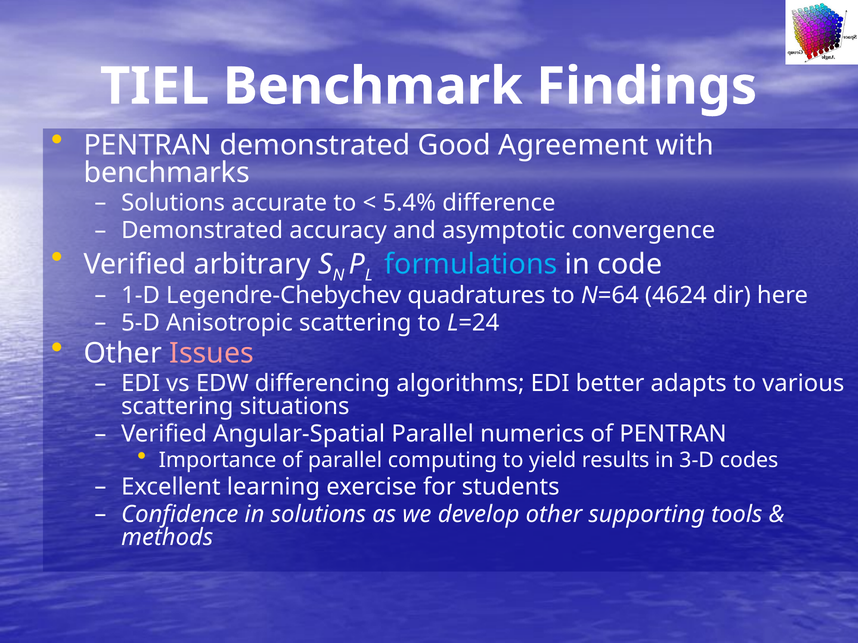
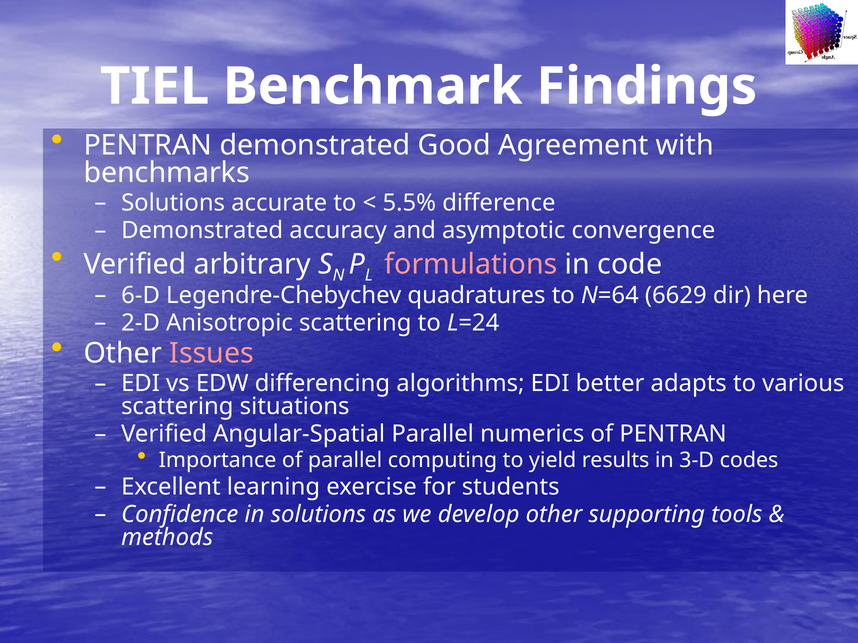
5.4%: 5.4% -> 5.5% (409, 203)
formulations colour: light blue -> pink (471, 265)
1-D: 1-D -> 6-D (141, 295)
4624: 4624 -> 6629 (676, 295)
5-D: 5-D -> 2-D (141, 323)
